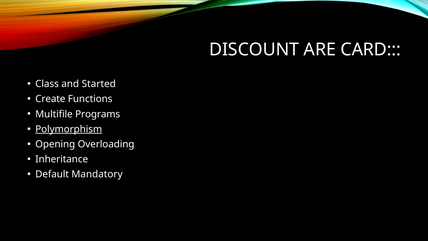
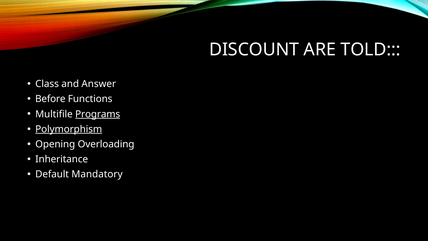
CARD: CARD -> TOLD (371, 49)
Started: Started -> Answer (99, 84)
Create: Create -> Before (50, 99)
Programs underline: none -> present (98, 114)
